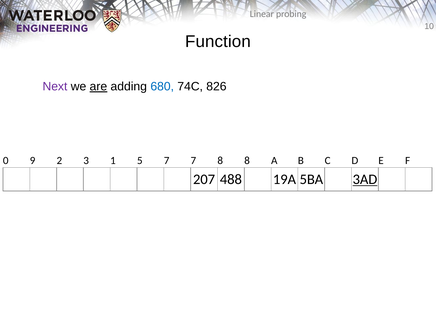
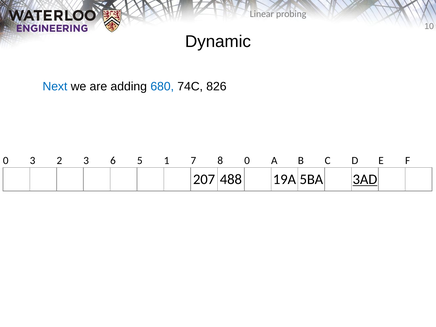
Function: Function -> Dynamic (218, 42)
Next colour: purple -> blue (55, 87)
are underline: present -> none (98, 87)
0 9: 9 -> 3 (33, 161)
1: 1 -> 6 (113, 161)
5 7: 7 -> 1 (167, 161)
8 8: 8 -> 0 (247, 161)
